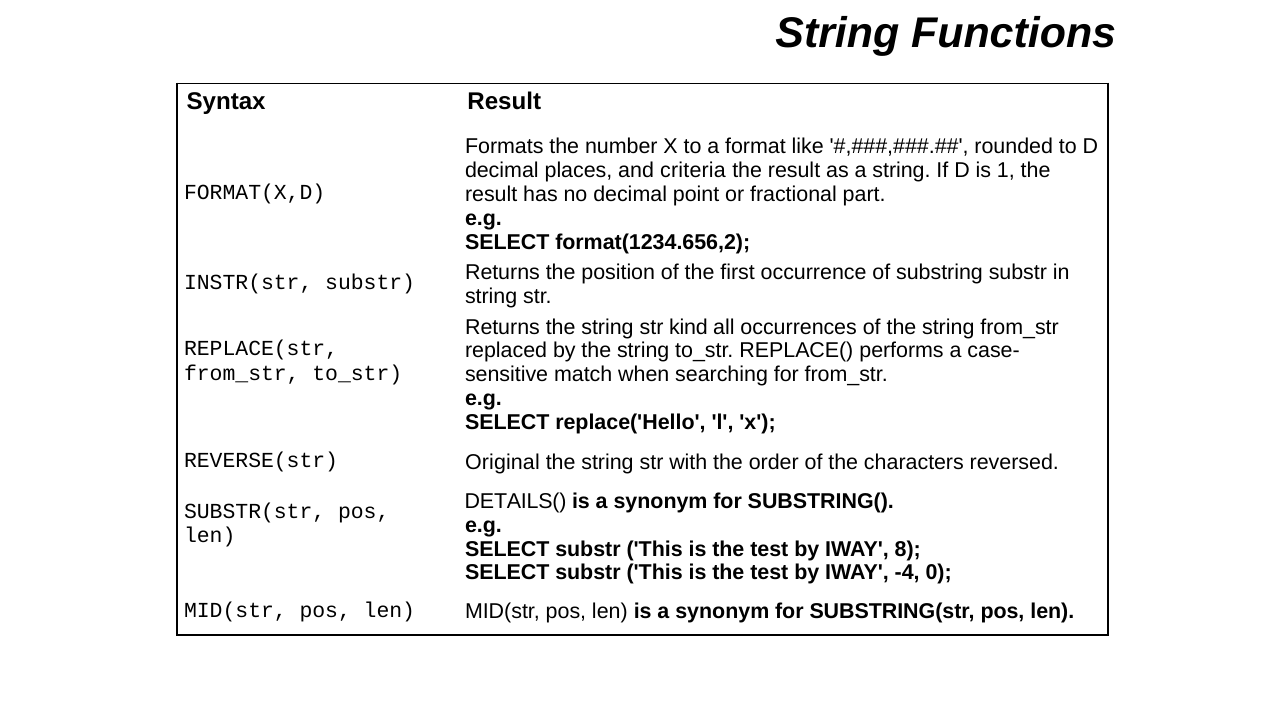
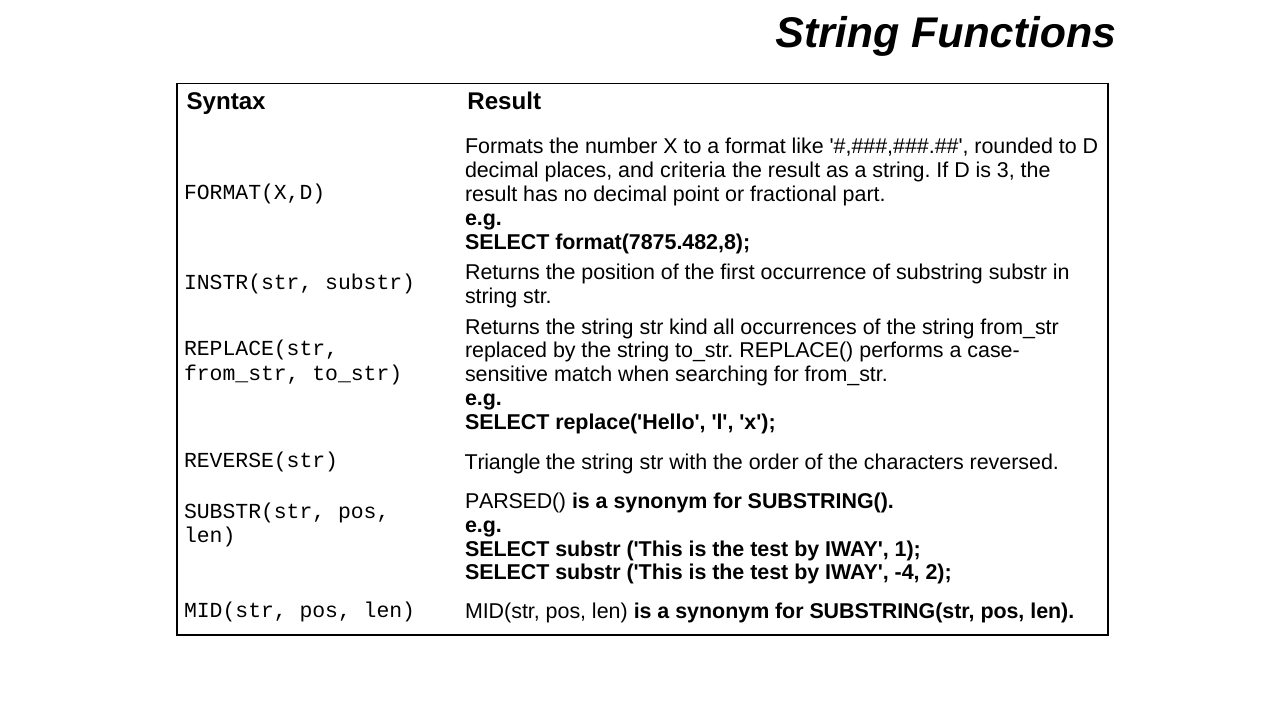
1: 1 -> 3 (1006, 171)
format(1234.656,2: format(1234.656,2 -> format(7875.482,8 (653, 242)
Original: Original -> Triangle (503, 462)
DETAILS(: DETAILS( -> PARSED( (516, 501)
8: 8 -> 1 (908, 549)
0: 0 -> 2 (939, 573)
